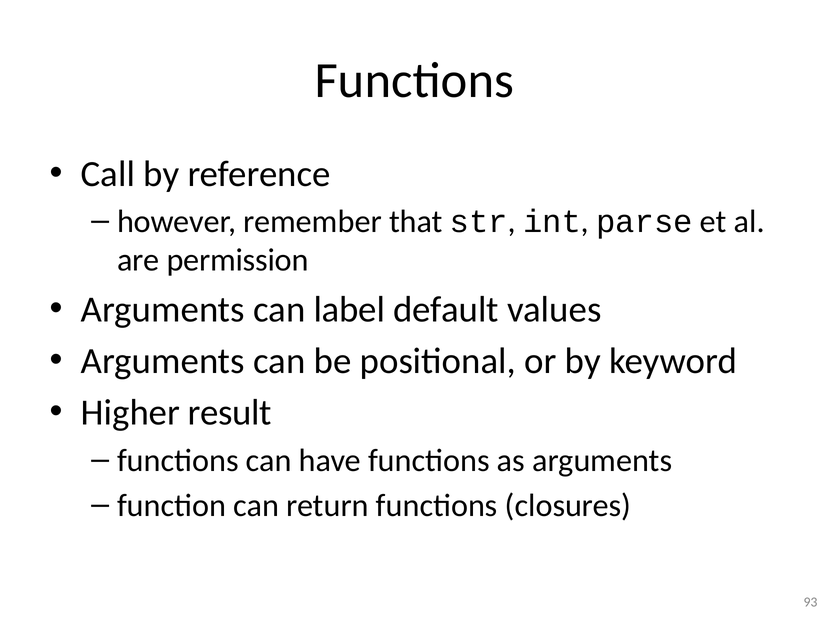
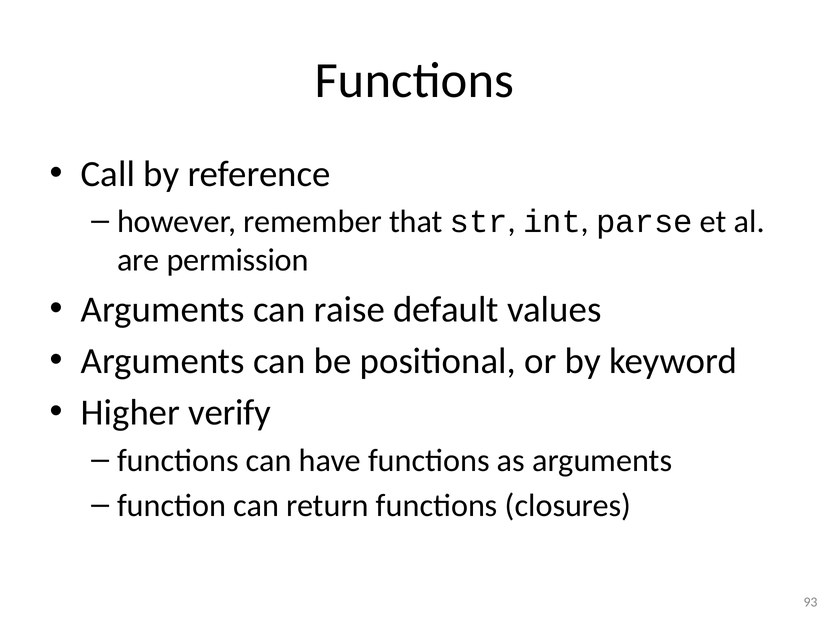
label: label -> raise (349, 309)
result: result -> verify (230, 413)
